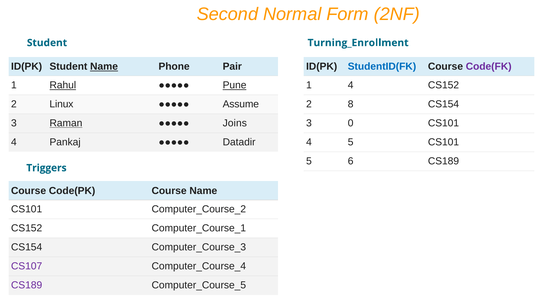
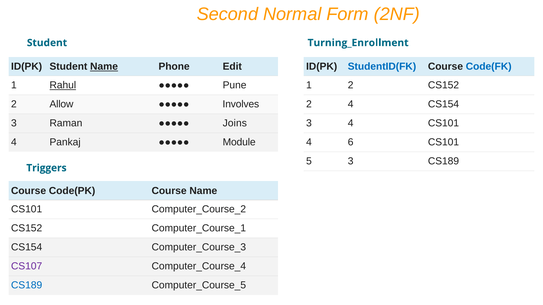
Pair: Pair -> Edit (232, 67)
Code(FK colour: purple -> blue (489, 67)
Pune underline: present -> none (235, 85)
1 4: 4 -> 2 (351, 85)
Linux: Linux -> Allow (61, 104)
Assume: Assume -> Involves (241, 104)
2 8: 8 -> 4 (351, 104)
Raman underline: present -> none (66, 123)
3 0: 0 -> 4 (351, 123)
Datadir: Datadir -> Module (239, 142)
4 5: 5 -> 6 (351, 142)
5 6: 6 -> 3 (351, 161)
CS189 colour: purple -> blue (27, 286)
